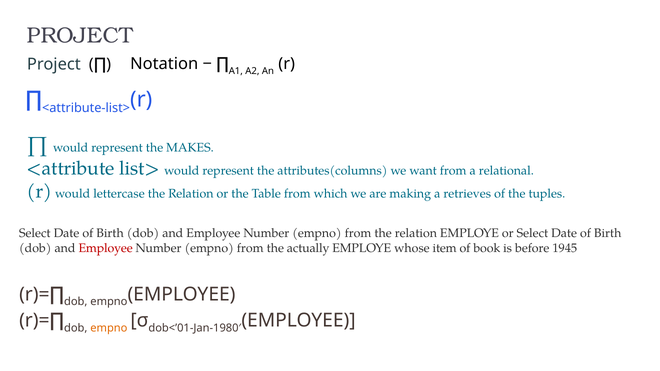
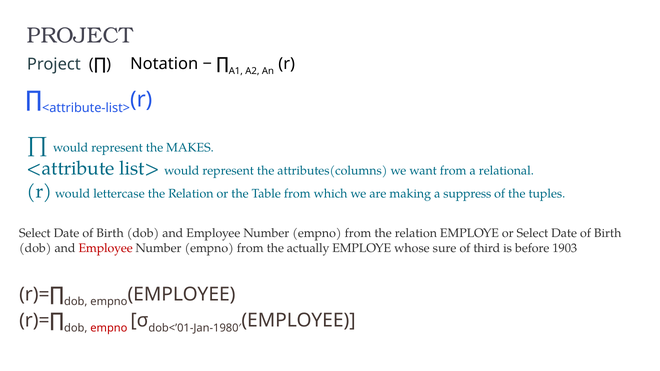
retrieves: retrieves -> suppress (467, 194)
item: item -> sure (445, 248)
book: book -> third (487, 248)
1945: 1945 -> 1903 (565, 248)
empno colour: orange -> red (109, 328)
